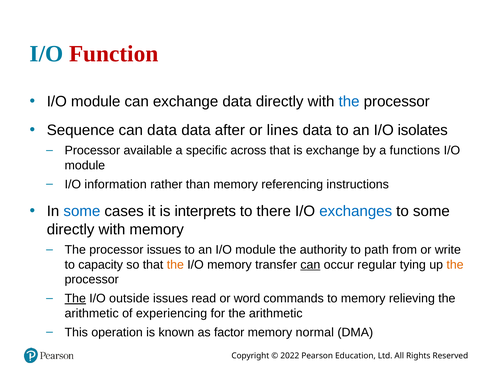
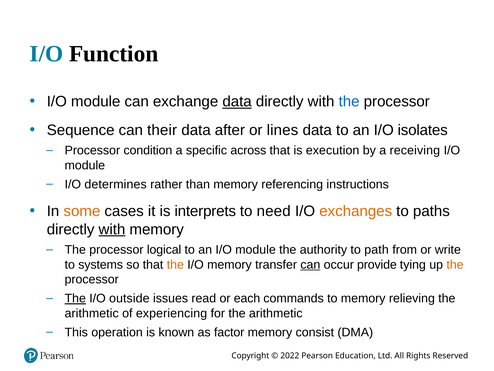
Function colour: red -> black (114, 54)
data underline: none -> present (237, 102)
can data: data -> their (162, 130)
available: available -> condition (148, 150)
is exchange: exchange -> execution (333, 150)
functions: functions -> receiving (415, 150)
information: information -> determines (116, 184)
some colour: blue -> orange (82, 211)
there: there -> need (274, 211)
exchanges colour: blue -> orange (356, 211)
to some: some -> paths (431, 211)
with underline: none -> present (112, 229)
processor issues: issues -> logical (164, 249)
capacity: capacity -> systems (101, 264)
regular: regular -> provide (377, 264)
word: word -> each (247, 298)
normal: normal -> consist (315, 332)
